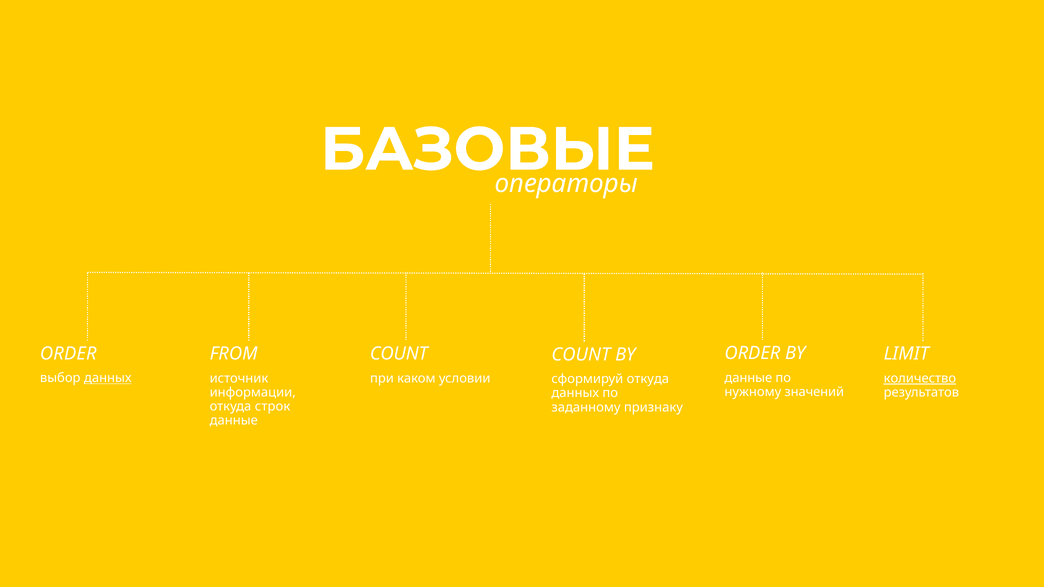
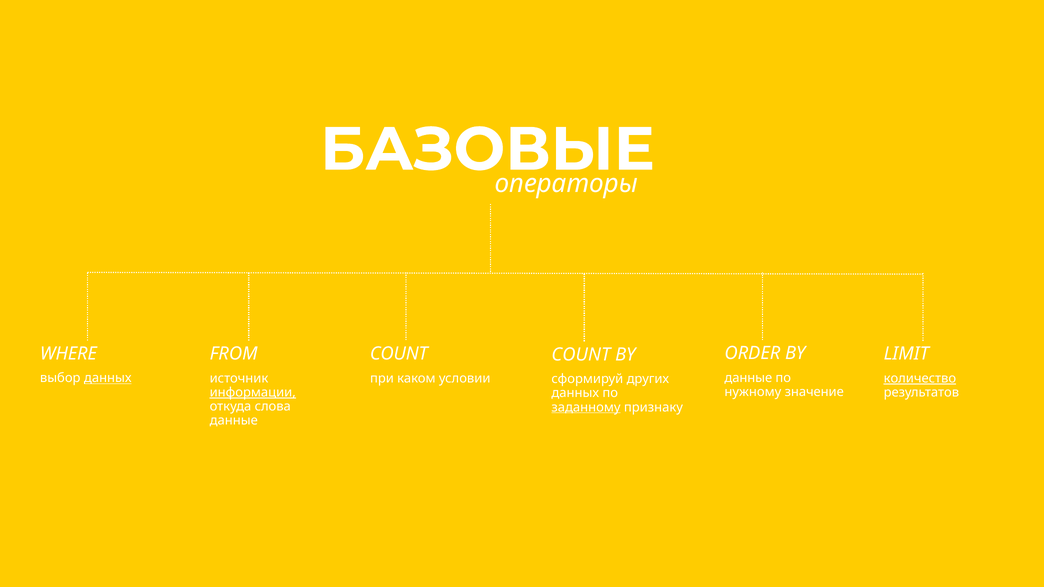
ORDER: ORDER -> WHERE (68, 354)
сформируй откуда: откуда -> других (648, 379)
значений: значений -> значение (814, 392)
информации underline: none -> present (253, 393)
строк: строк -> слова (273, 407)
заданному underline: none -> present (586, 407)
